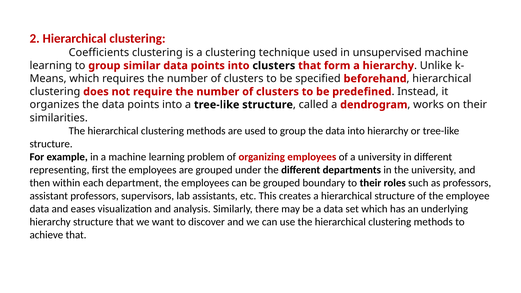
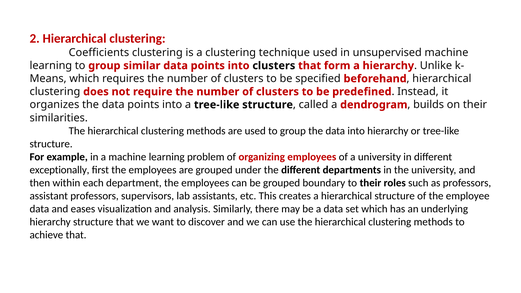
works: works -> builds (429, 105)
representing: representing -> exceptionally (60, 170)
